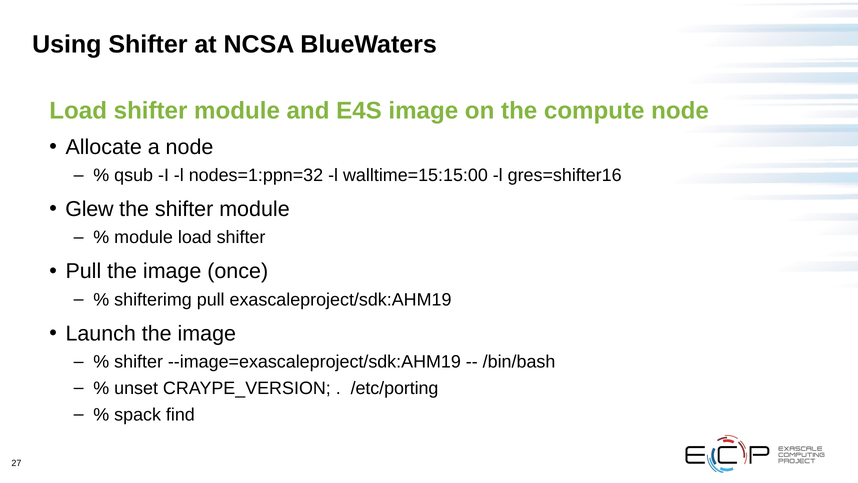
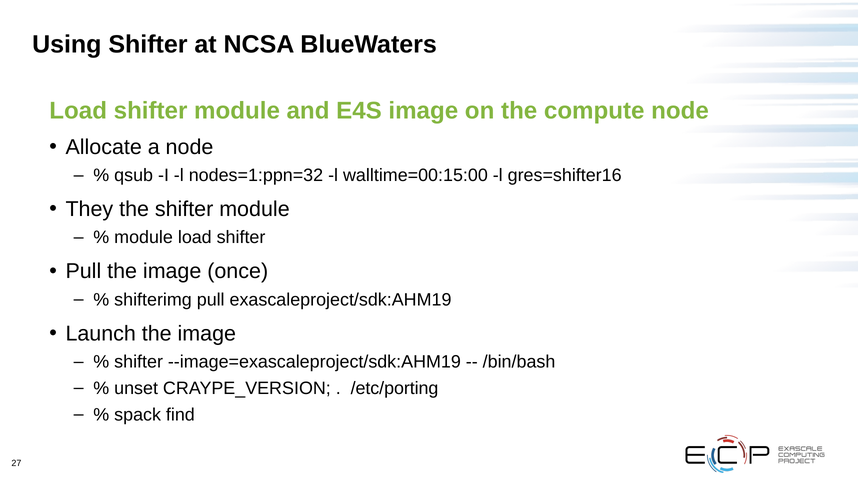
walltime=15:15:00: walltime=15:15:00 -> walltime=00:15:00 (415, 175)
Glew: Glew -> They (89, 209)
